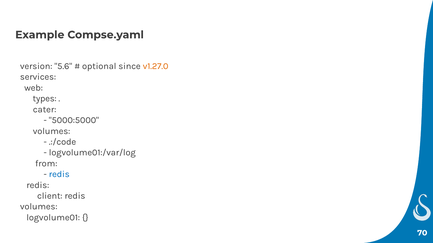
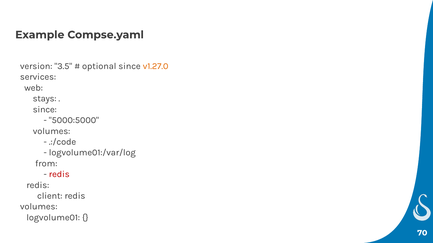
5.6: 5.6 -> 3.5 (63, 66)
types: types -> stays (45, 99)
cater: cater -> since (45, 110)
redis colour: blue -> red (59, 175)
